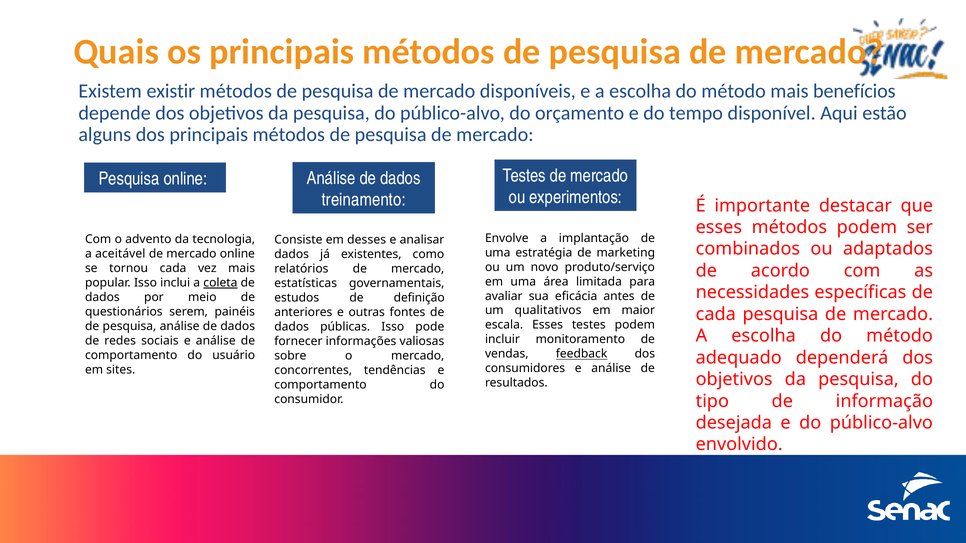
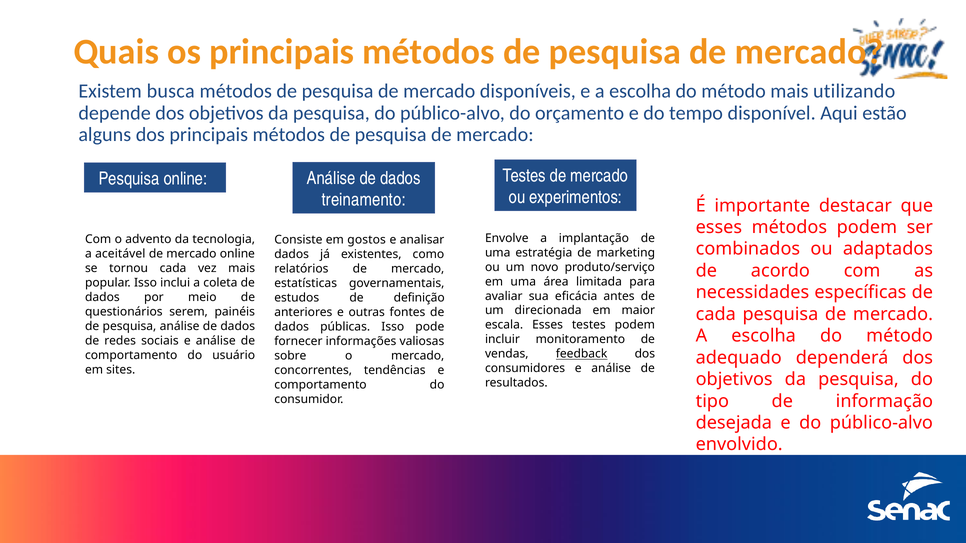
existir: existir -> busca (171, 91)
benefícios: benefícios -> utilizando (854, 91)
desses: desses -> gostos (367, 240)
coleta underline: present -> none (220, 283)
qualitativos: qualitativos -> direcionada (548, 311)
